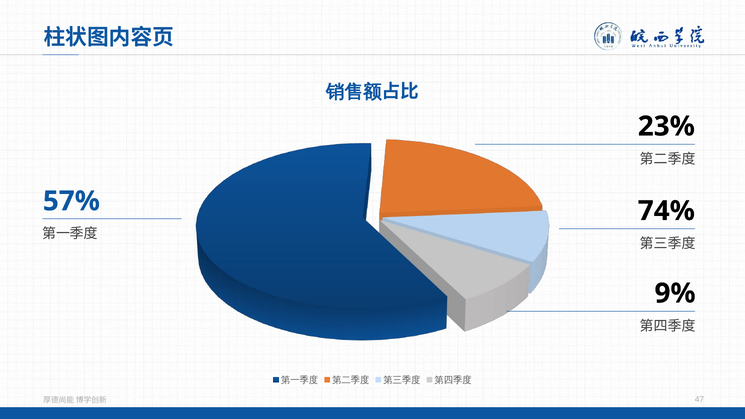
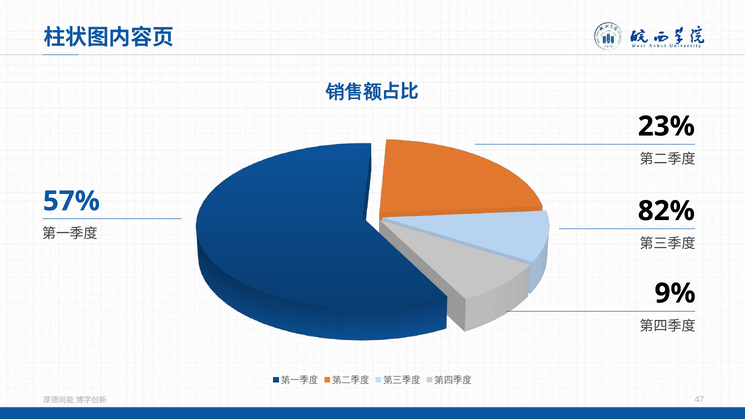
74%: 74% -> 82% (666, 211)
